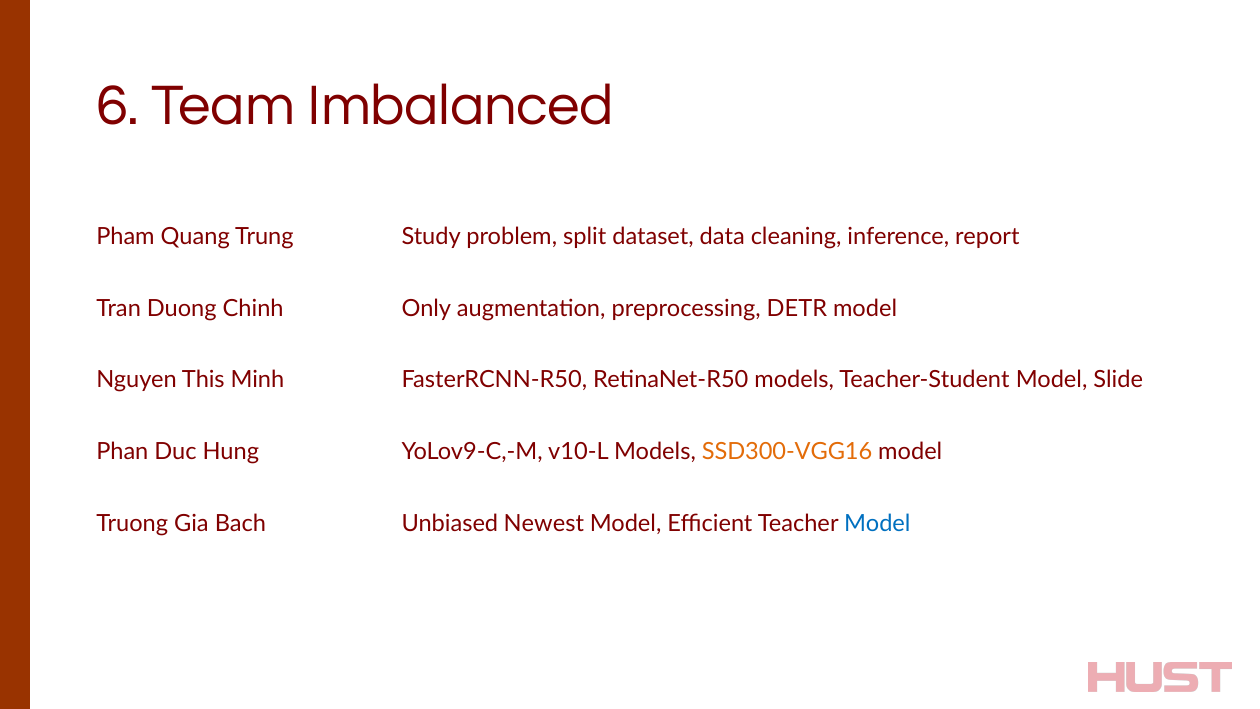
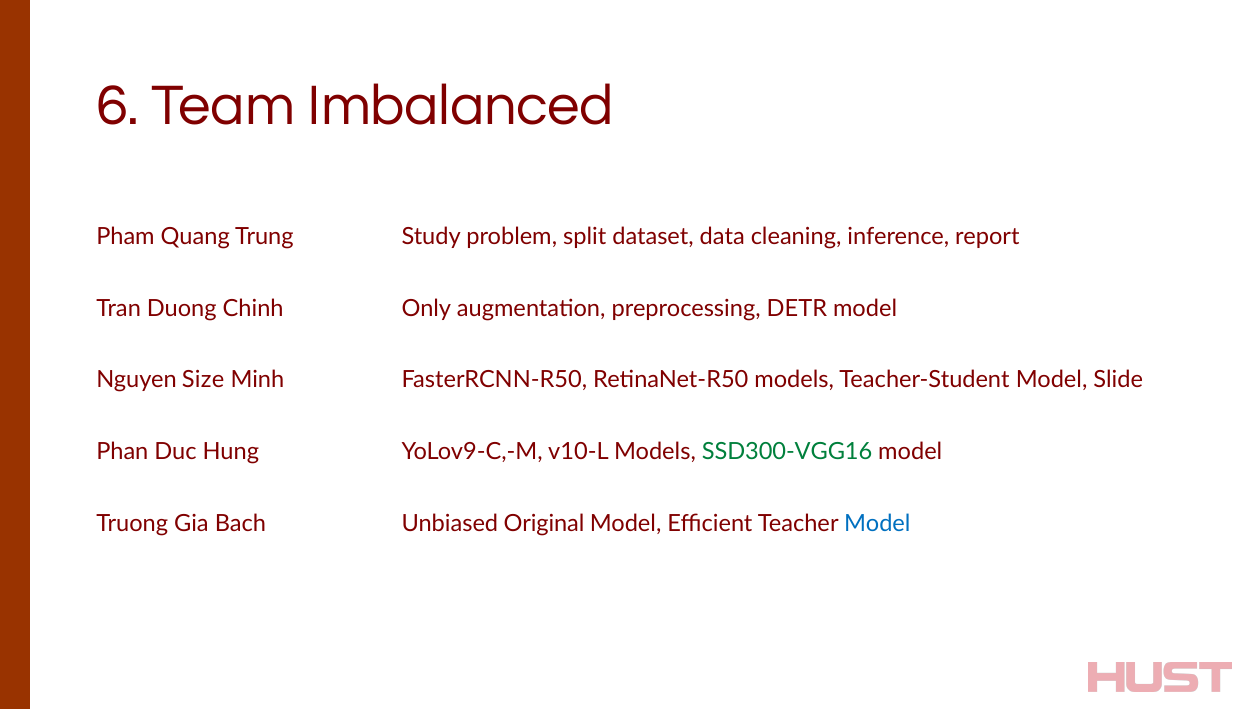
This: This -> Size (203, 380)
SSD300-VGG16 colour: orange -> green (787, 452)
Newest: Newest -> Original (544, 523)
